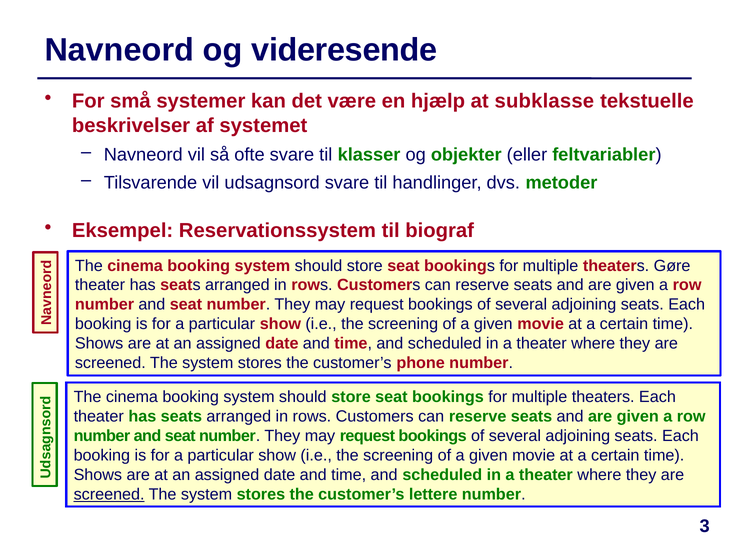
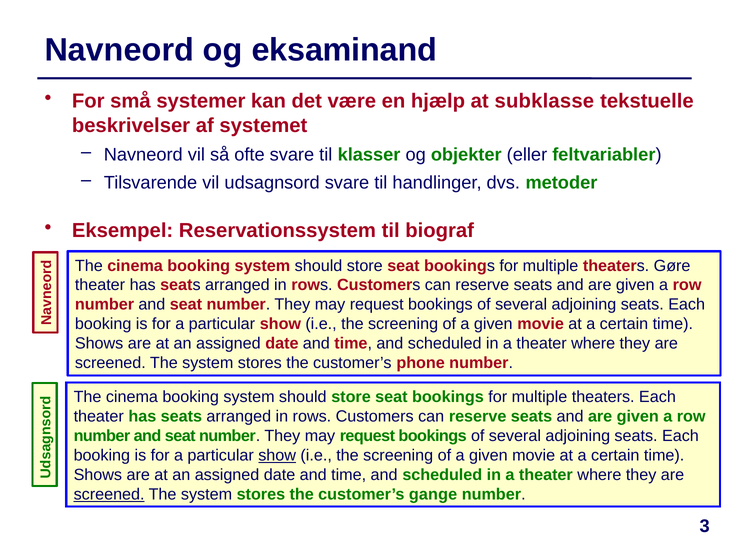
videresende: videresende -> eksaminand (344, 50)
show underline: none -> present (277, 455)
lettere: lettere -> gange (433, 494)
